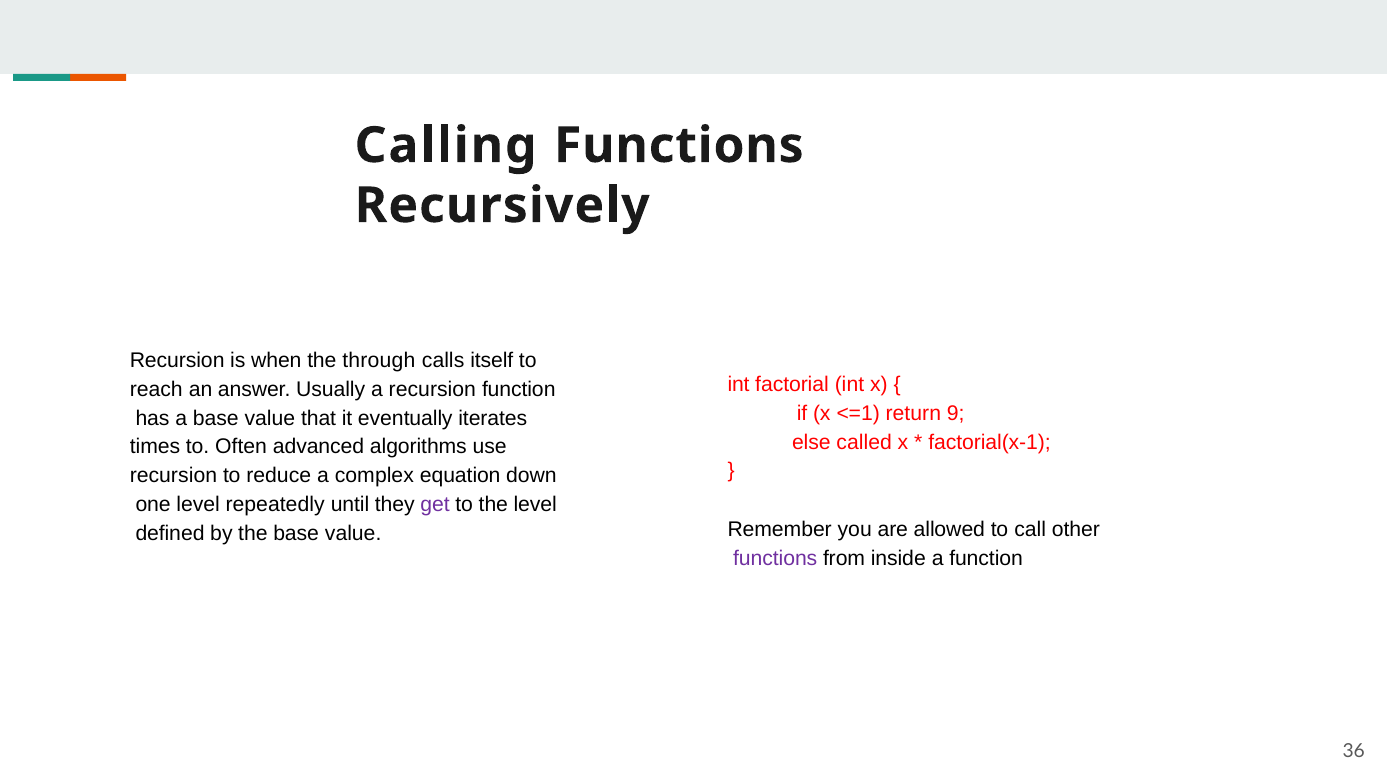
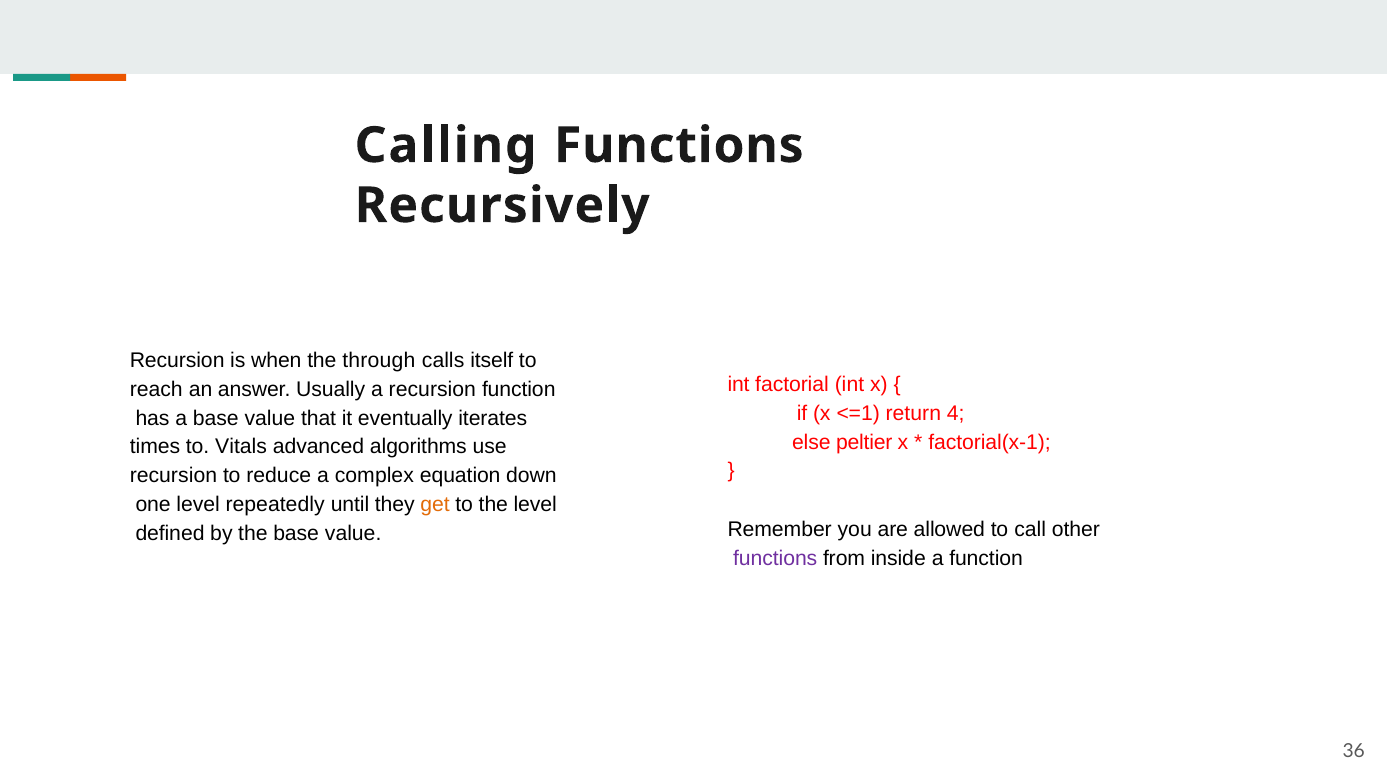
9: 9 -> 4 (956, 413)
called: called -> peltier (864, 442)
Often: Often -> Vitals (241, 447)
get colour: purple -> orange (435, 505)
